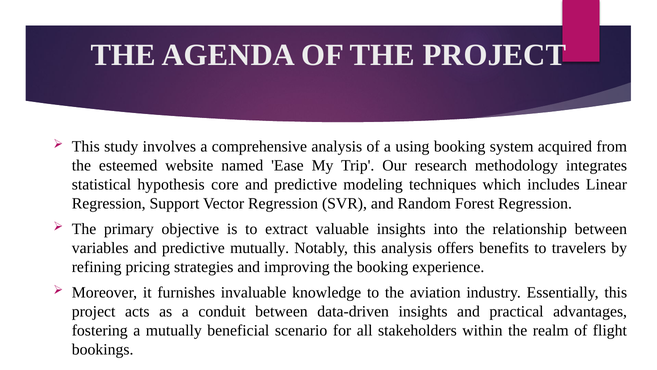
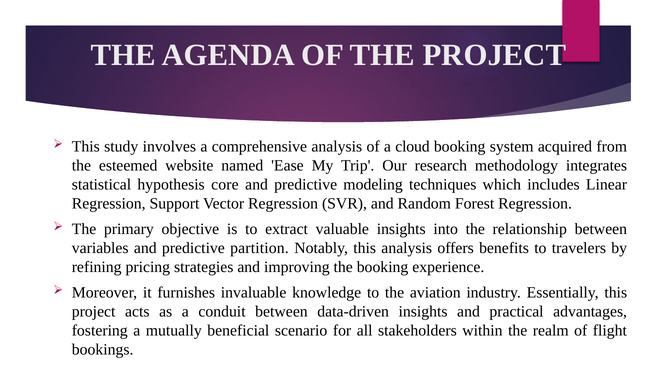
using: using -> cloud (413, 146)
predictive mutually: mutually -> partition (260, 248)
